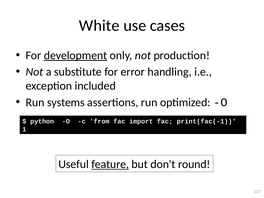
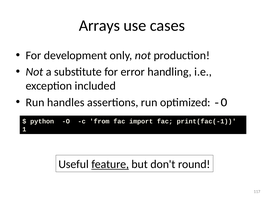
White: White -> Arrays (99, 26)
development underline: present -> none (76, 55)
systems: systems -> handles (66, 102)
